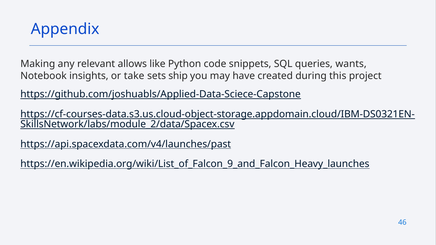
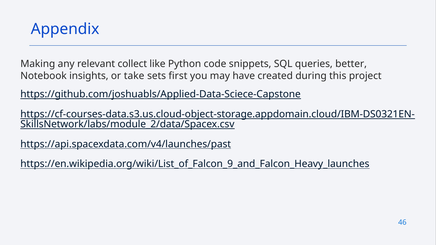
allows: allows -> collect (132, 64)
wants: wants -> better (351, 64)
ship: ship -> first (178, 76)
